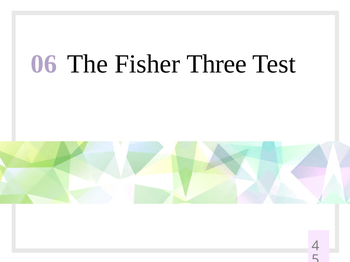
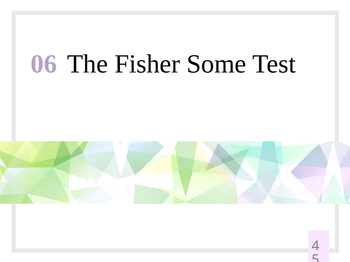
Three: Three -> Some (217, 64)
